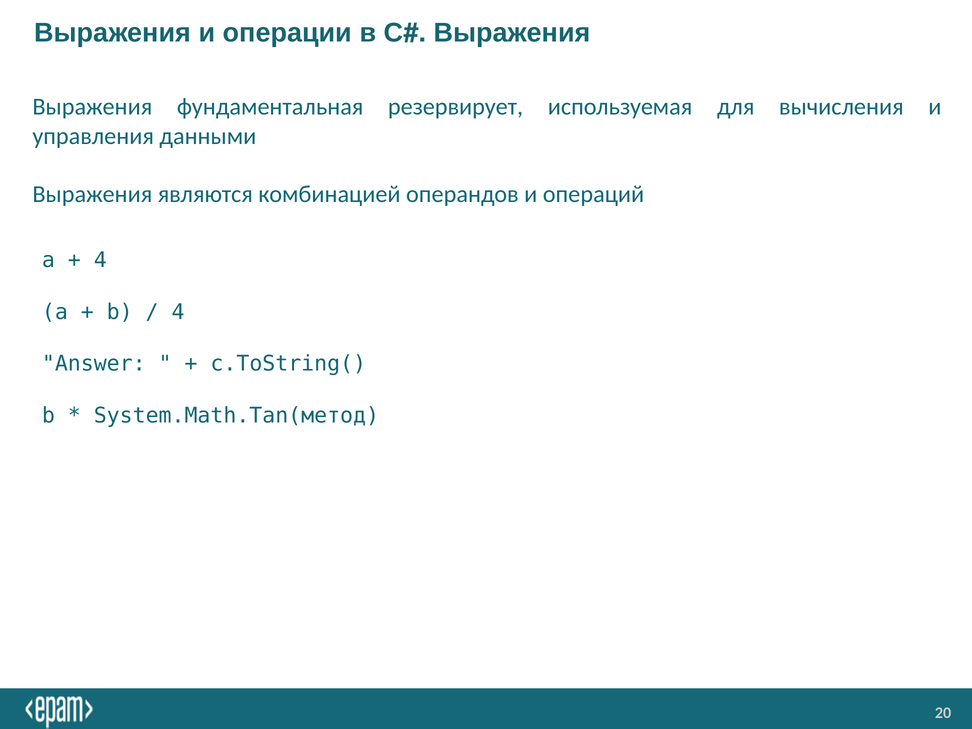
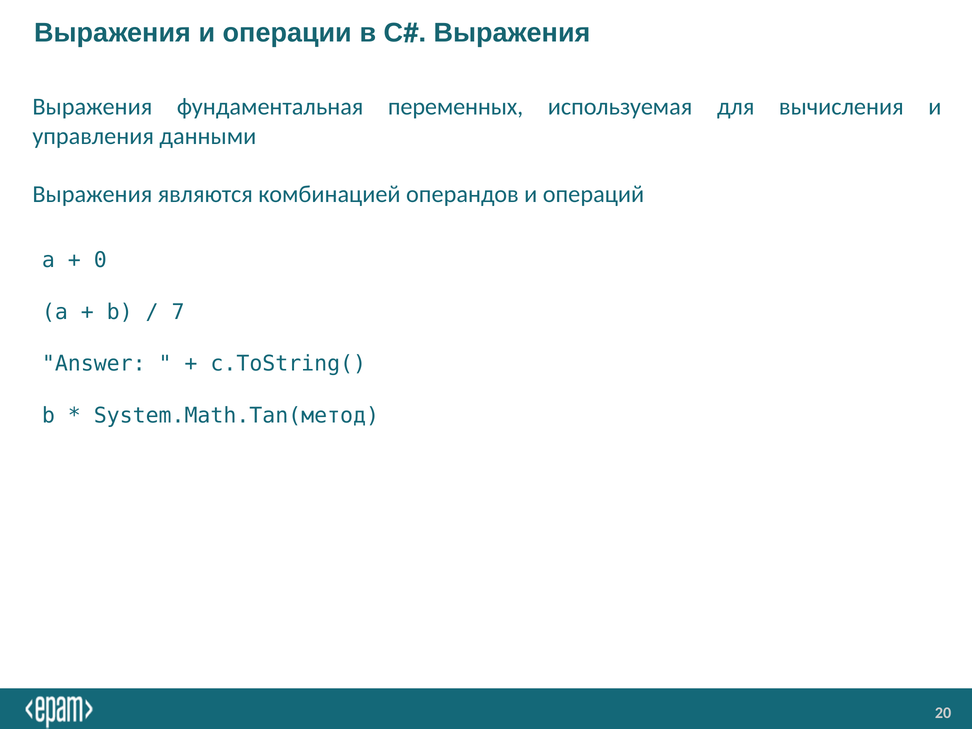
резервирует: резервирует -> переменных (456, 107)
4: 4 -> 0 (100, 260)
4: 4 -> 7 (178, 312)
